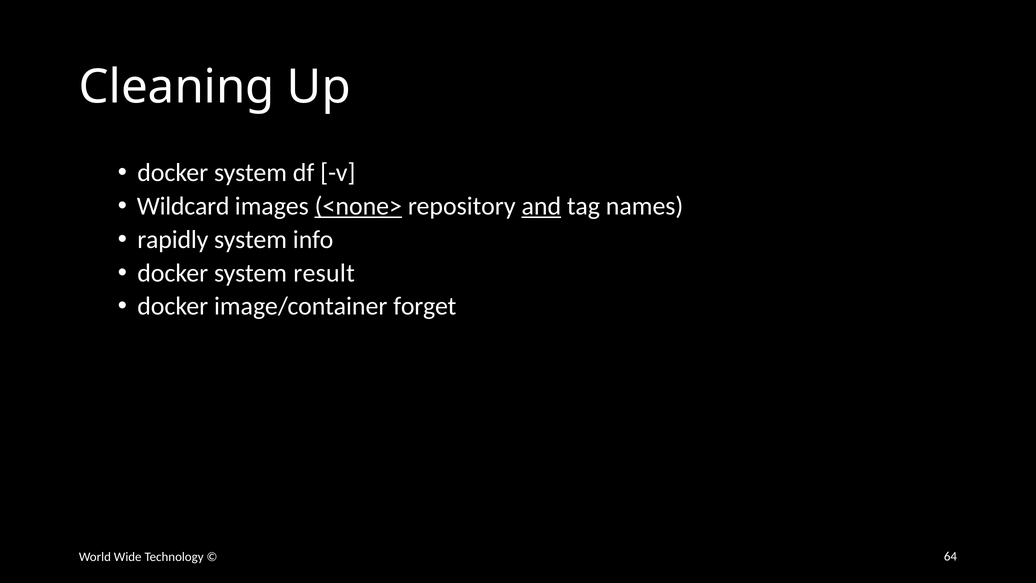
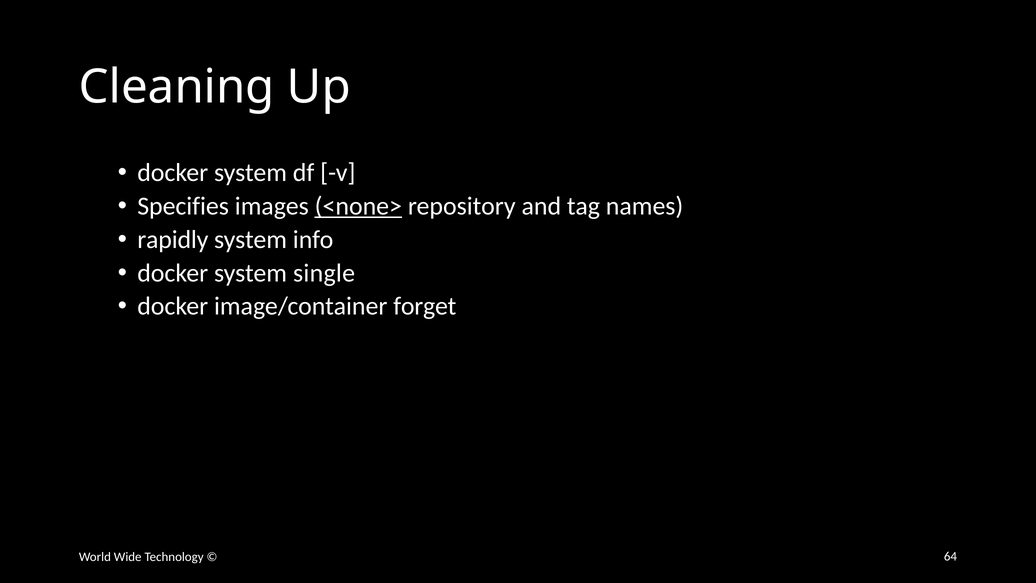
Wildcard: Wildcard -> Specifies (183, 206)
and underline: present -> none (541, 206)
result: result -> single (324, 273)
